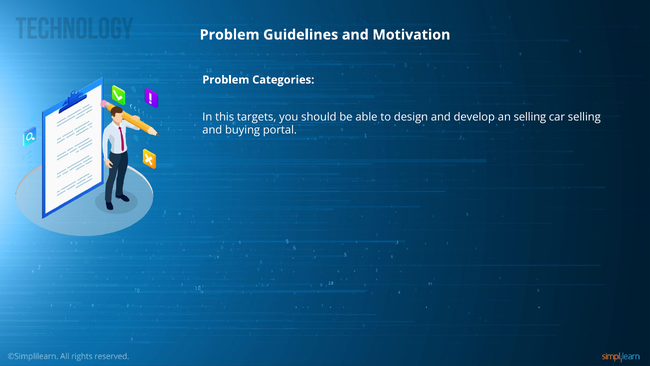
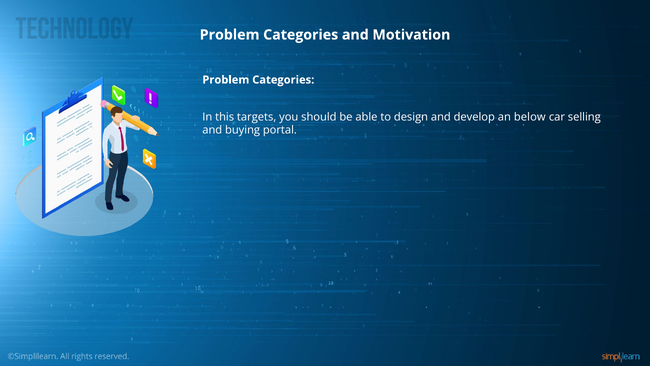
Guidelines: Guidelines -> Categories (301, 35)
an selling: selling -> below (530, 117)
